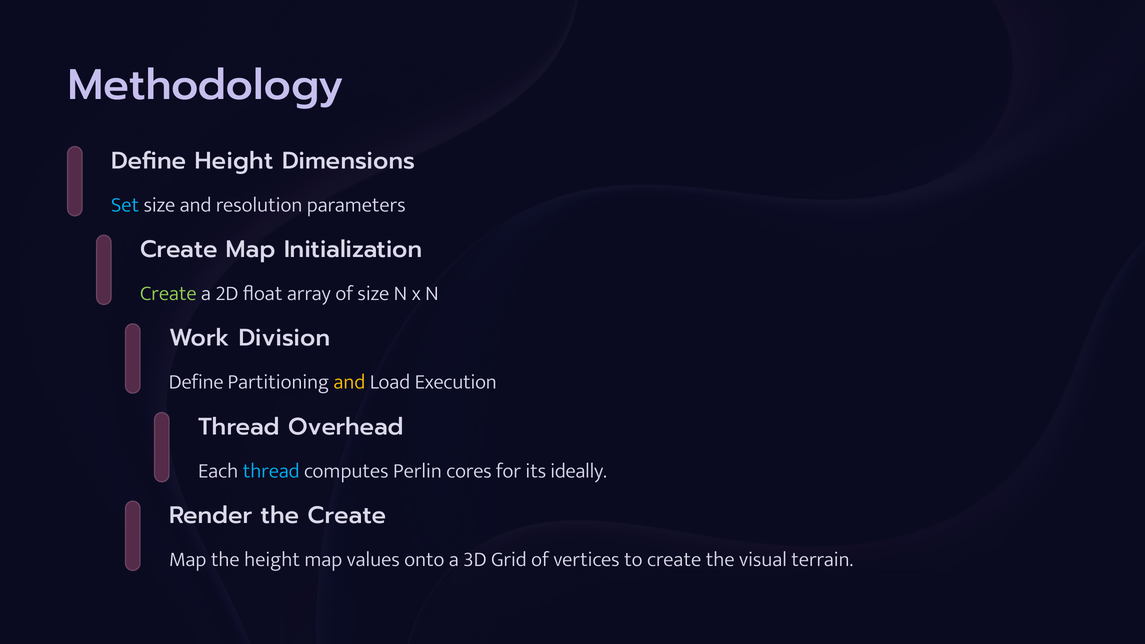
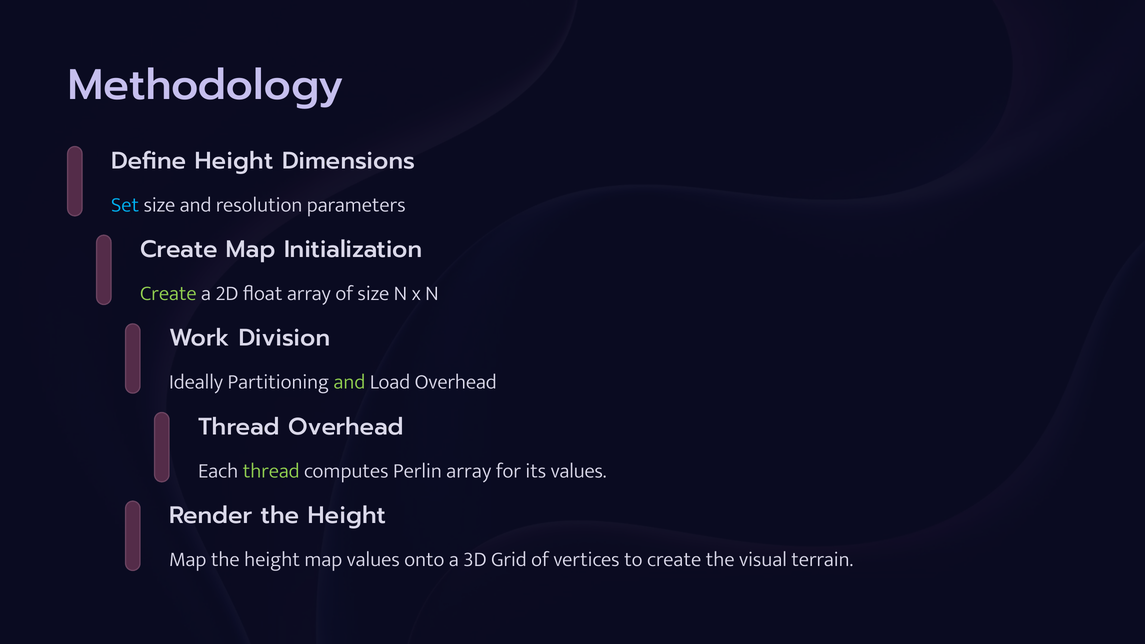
Define: Define -> Ideally (196, 382)
and colour: yellow -> light green (349, 382)
Load Execution: Execution -> Overhead (456, 382)
thread colour: light blue -> light green (271, 471)
Perlin cores: cores -> array (469, 471)
its ideally: ideally -> values (579, 471)
Render the Create: Create -> Height (347, 515)
